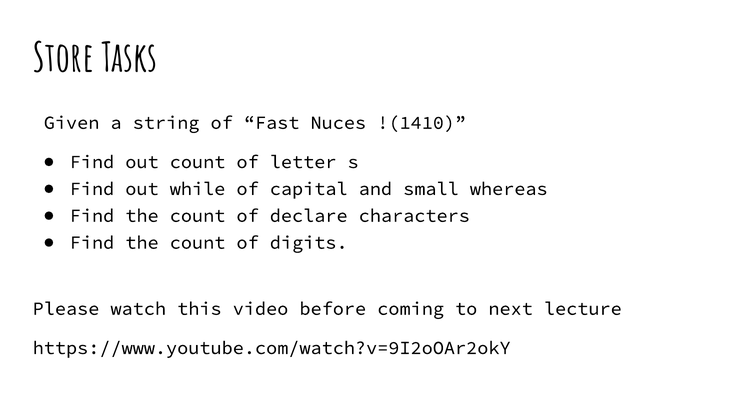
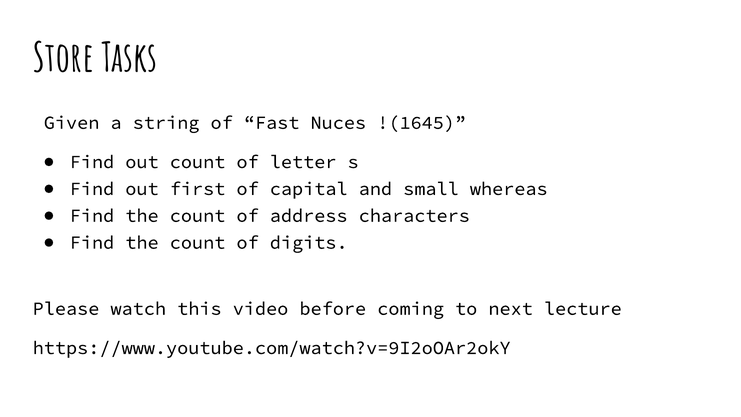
!(1410: !(1410 -> !(1645 (422, 123)
while: while -> first (198, 189)
declare: declare -> address (309, 216)
